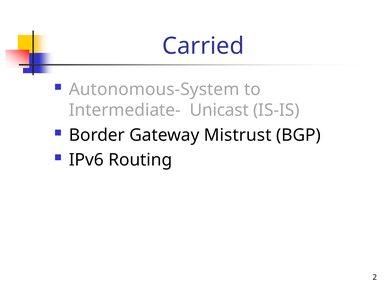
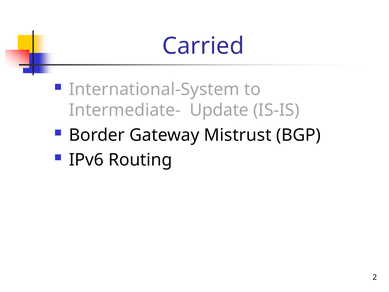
Autonomous-System: Autonomous-System -> International-System (154, 89)
Unicast: Unicast -> Update (219, 110)
